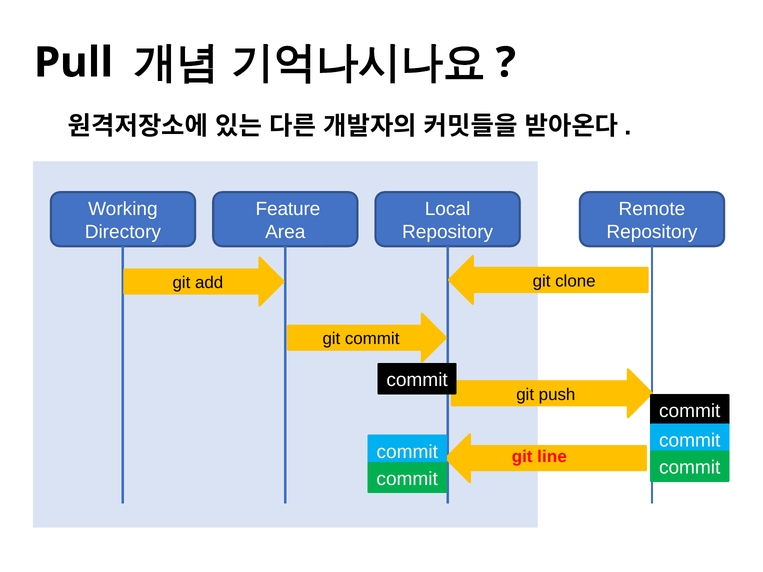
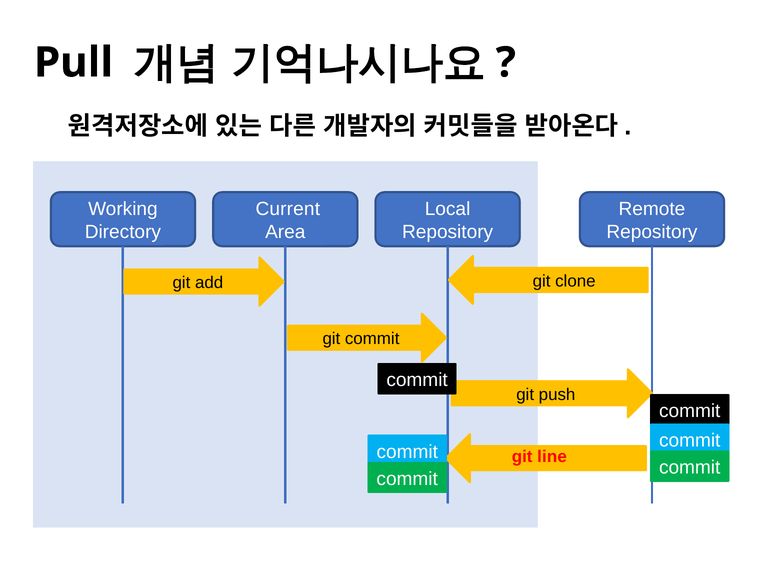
Feature: Feature -> Current (288, 209)
